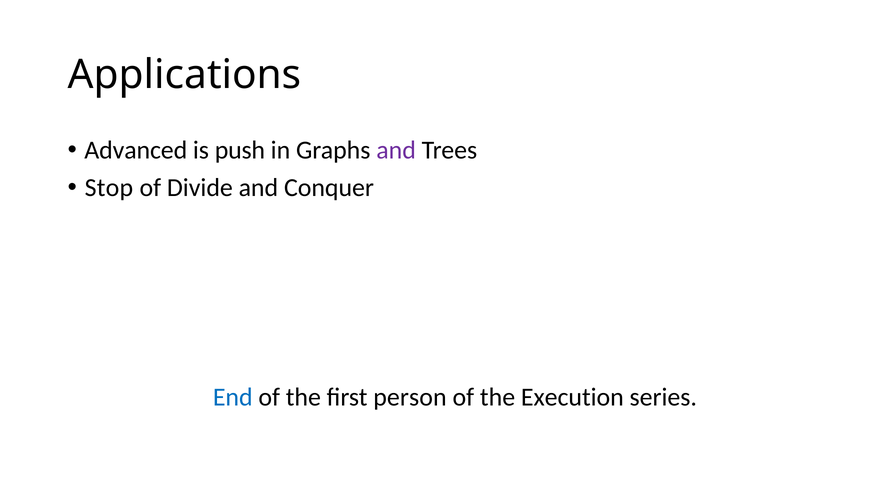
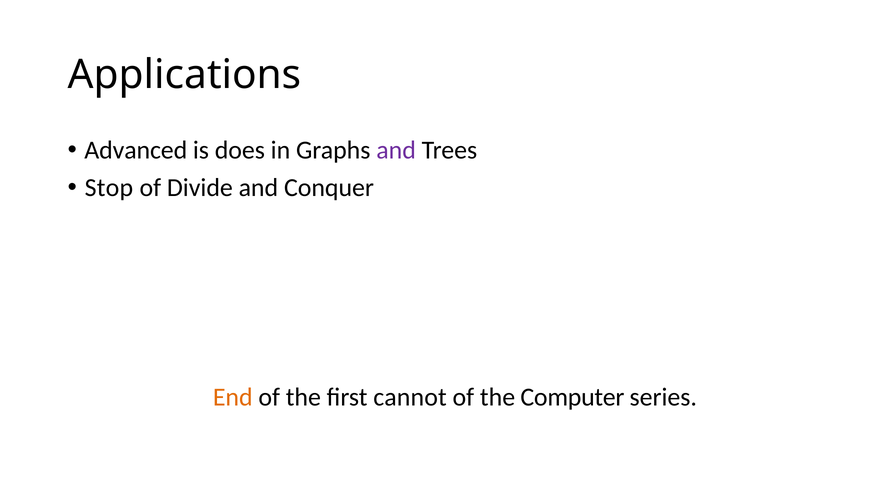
push: push -> does (240, 150)
End colour: blue -> orange (233, 397)
person: person -> cannot (410, 397)
Execution: Execution -> Computer (572, 397)
